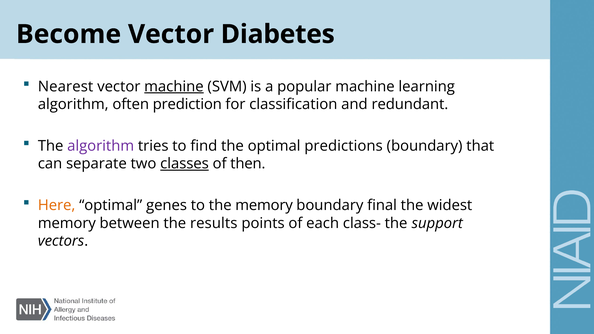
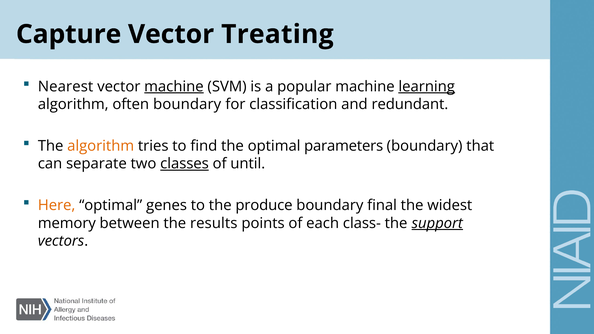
Become: Become -> Capture (69, 34)
Diabetes: Diabetes -> Treating (277, 34)
learning underline: none -> present (427, 87)
often prediction: prediction -> boundary (187, 104)
algorithm colour: purple -> orange (101, 146)
predictions: predictions -> parameters (344, 146)
then: then -> until (248, 164)
the memory: memory -> produce (264, 205)
support underline: none -> present (437, 223)
